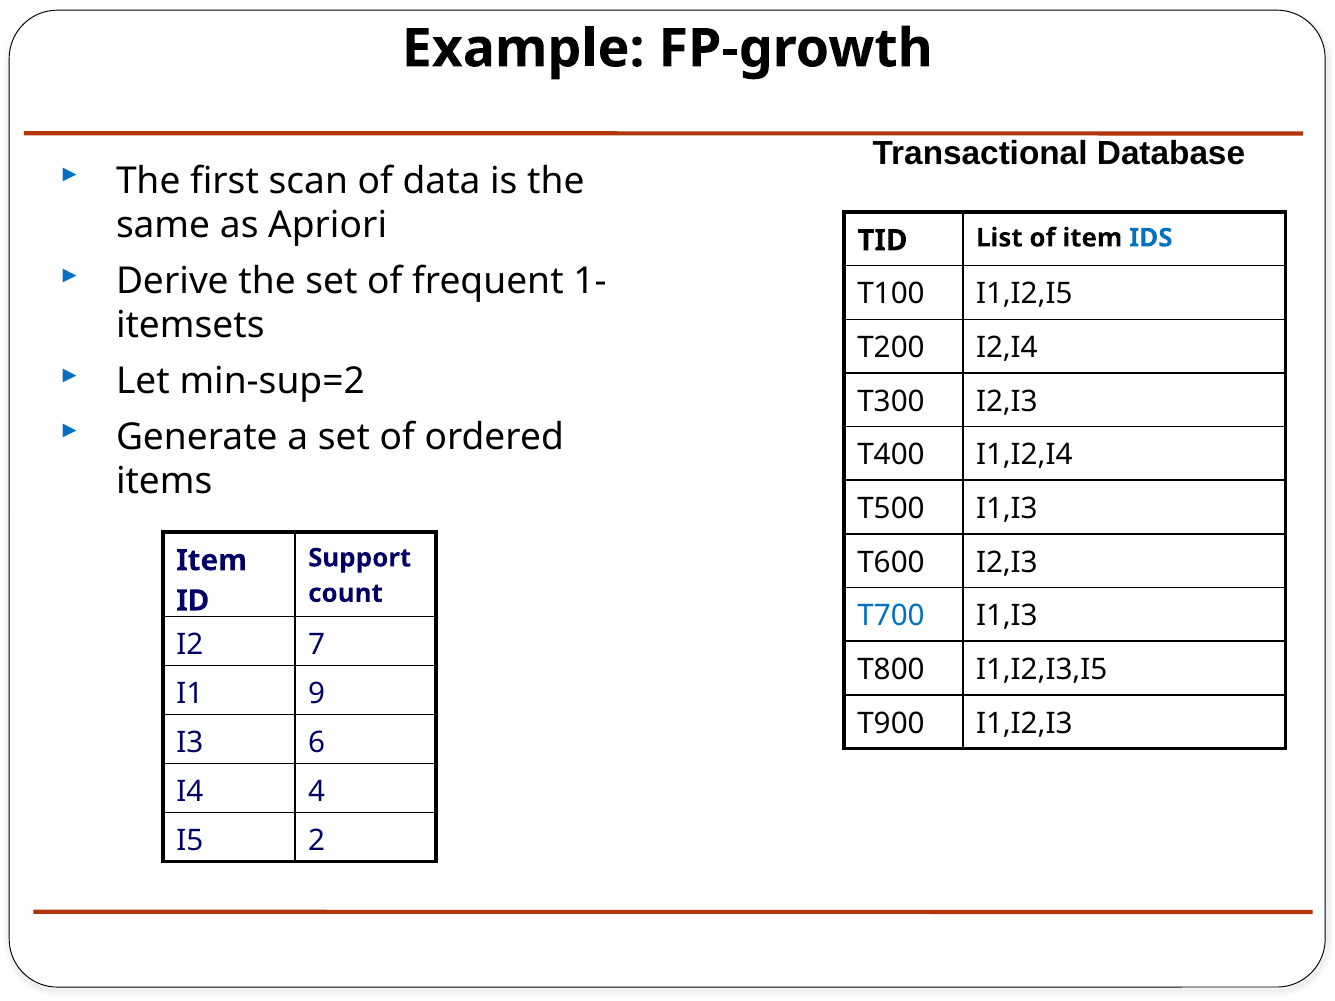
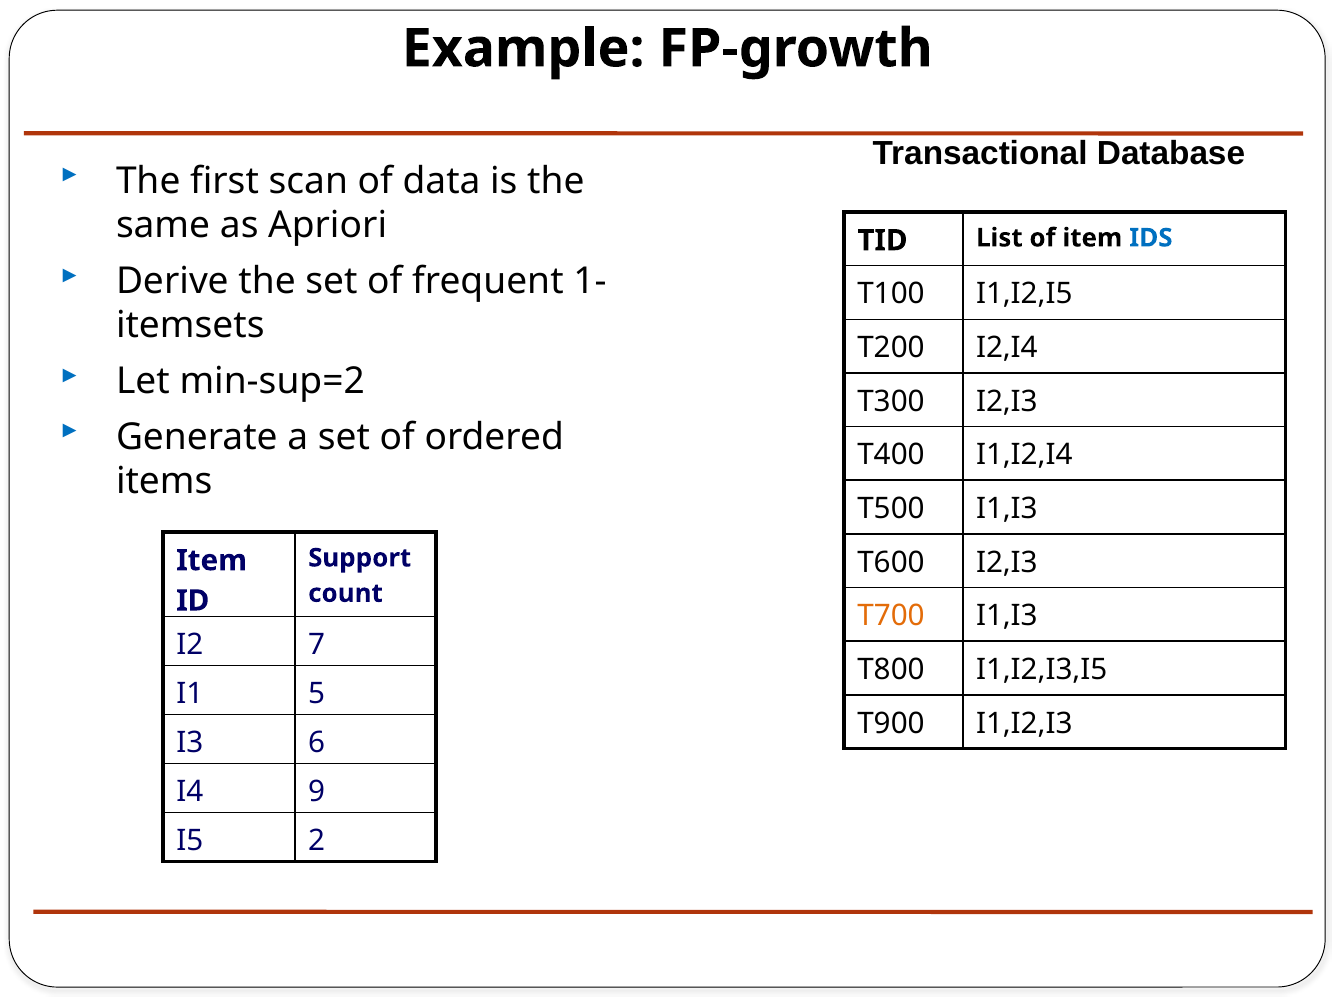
T700 colour: blue -> orange (891, 616)
9: 9 -> 5 (317, 694)
4: 4 -> 9 (317, 792)
